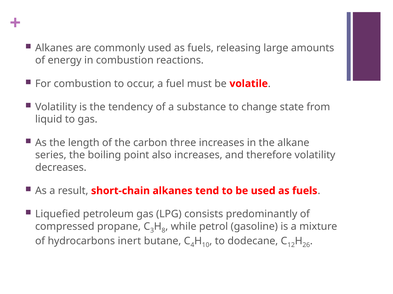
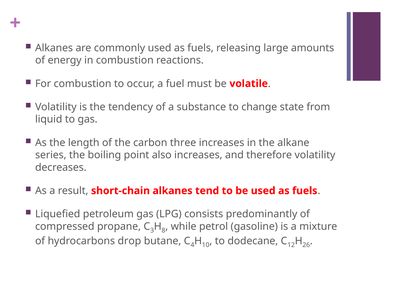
inert: inert -> drop (129, 242)
